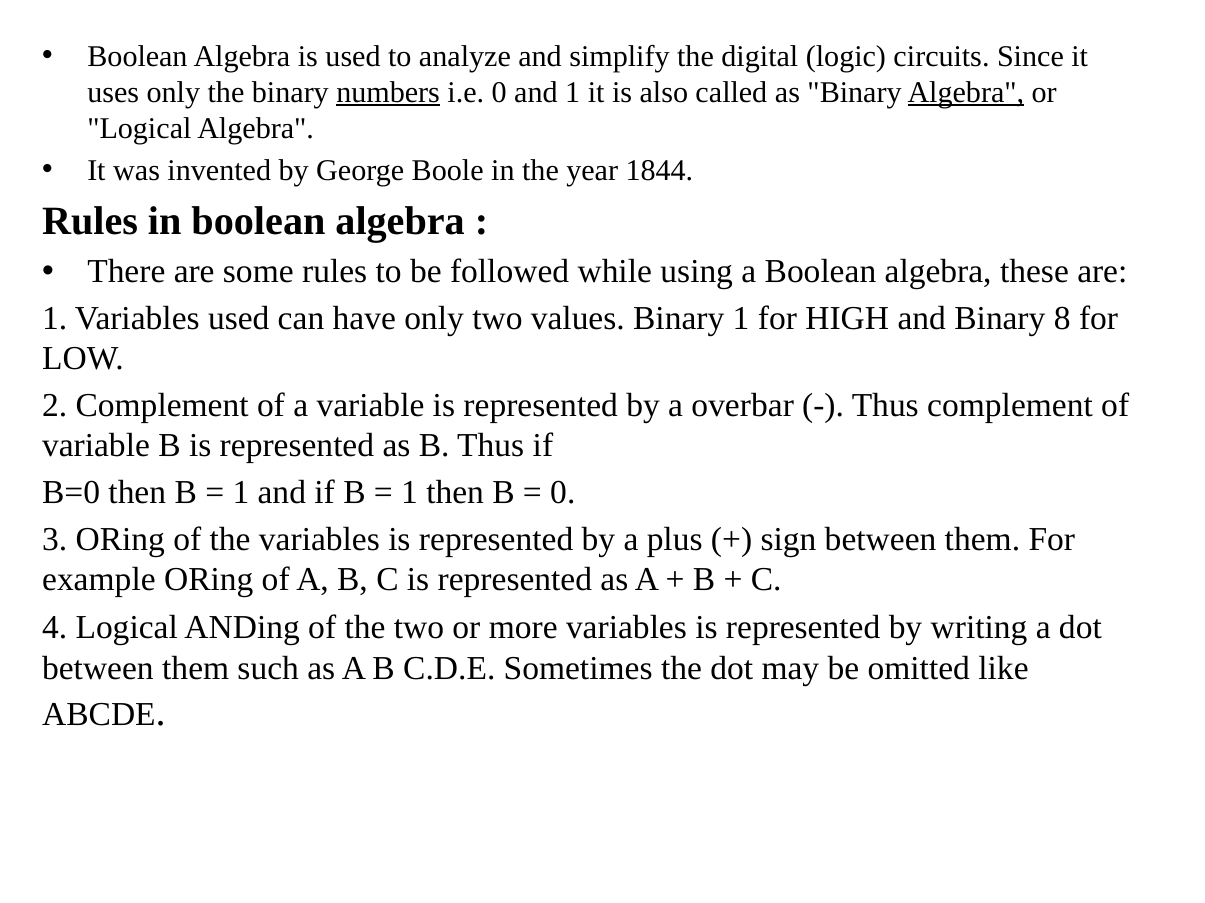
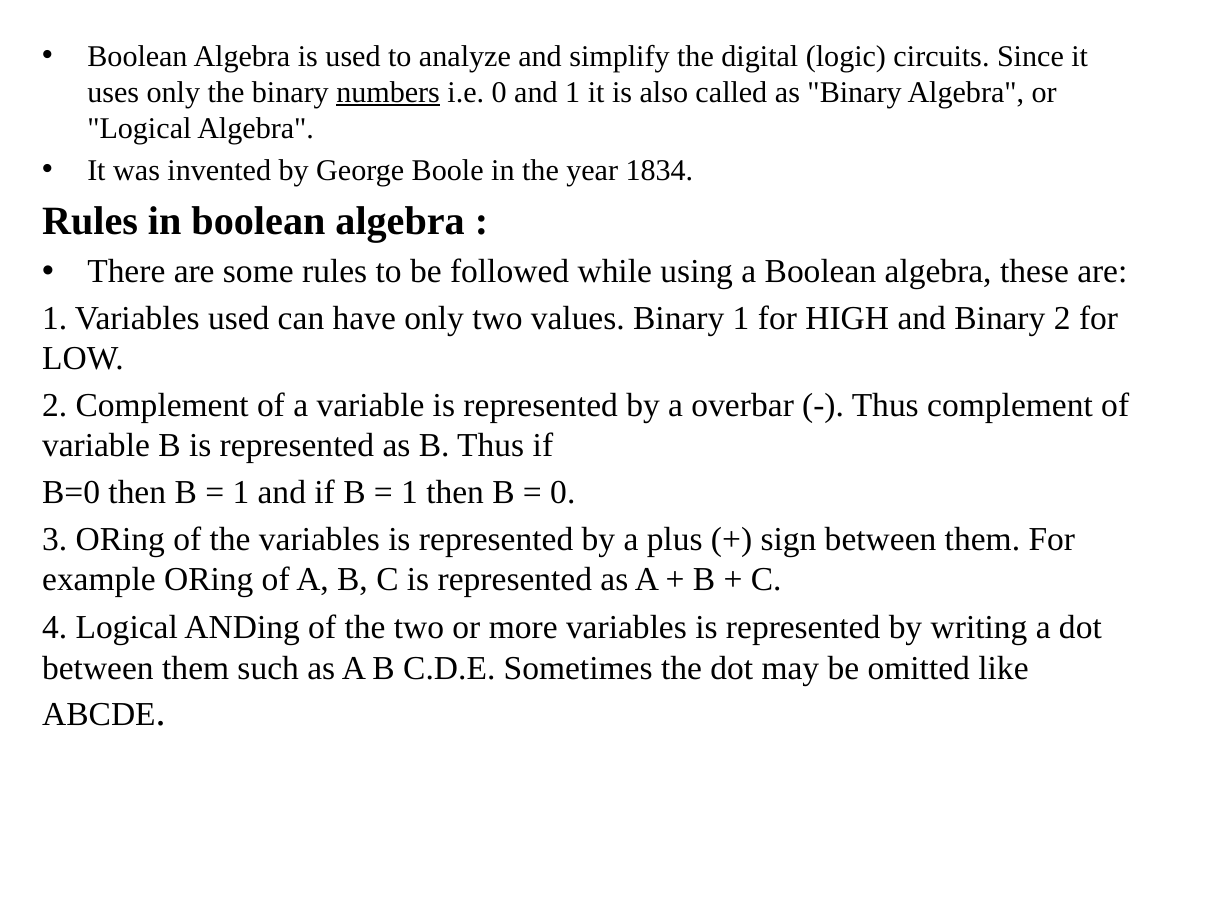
Algebra underline: present -> none (966, 92)
1844: 1844 -> 1834 (659, 171)
Binary 8: 8 -> 2 (1062, 319)
